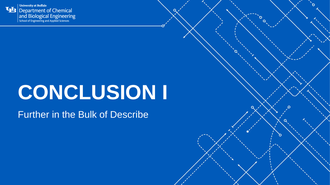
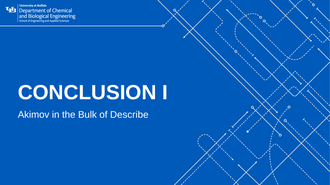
Further: Further -> Akimov (34, 115)
